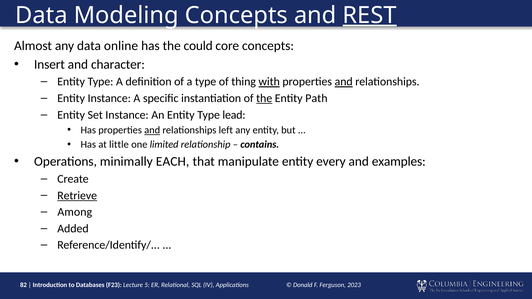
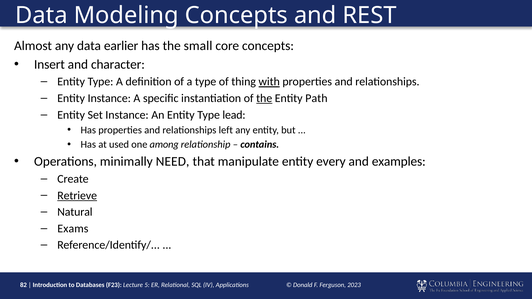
REST underline: present -> none (370, 15)
online: online -> earlier (121, 46)
could: could -> small (198, 46)
and underline: present -> none (344, 82)
and underline: present -> none (152, 130)
little: little -> used (119, 145)
limited: limited -> among (164, 145)
EACH: EACH -> NEED (173, 162)
Among: Among -> Natural (75, 212)
Added: Added -> Exams (73, 229)
